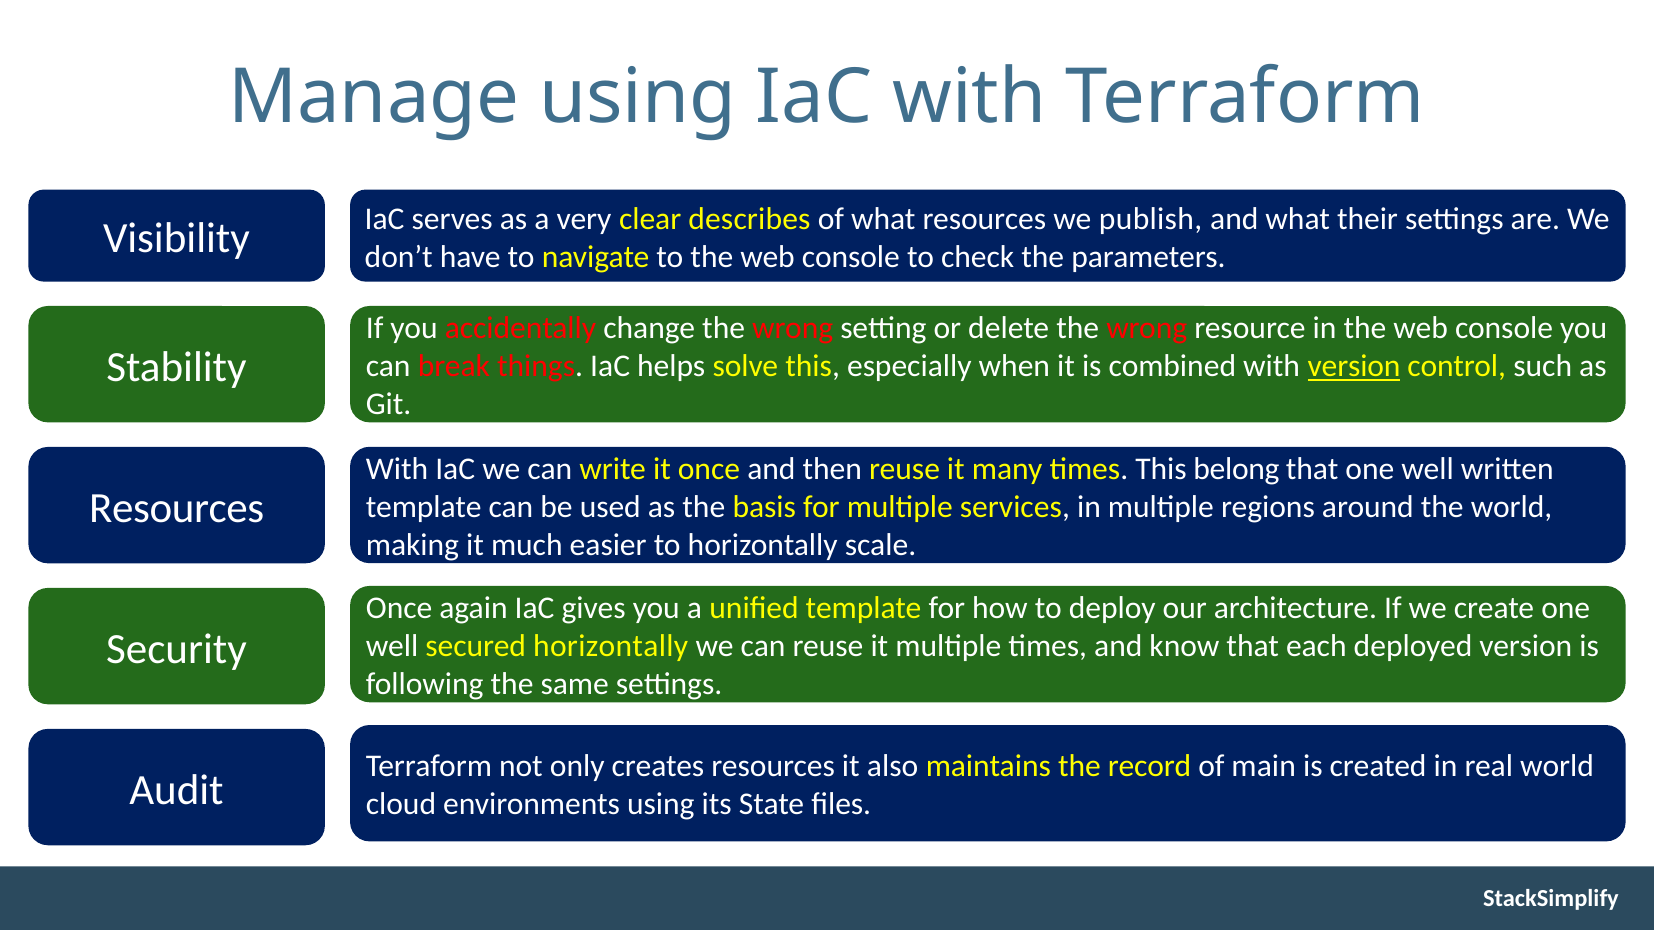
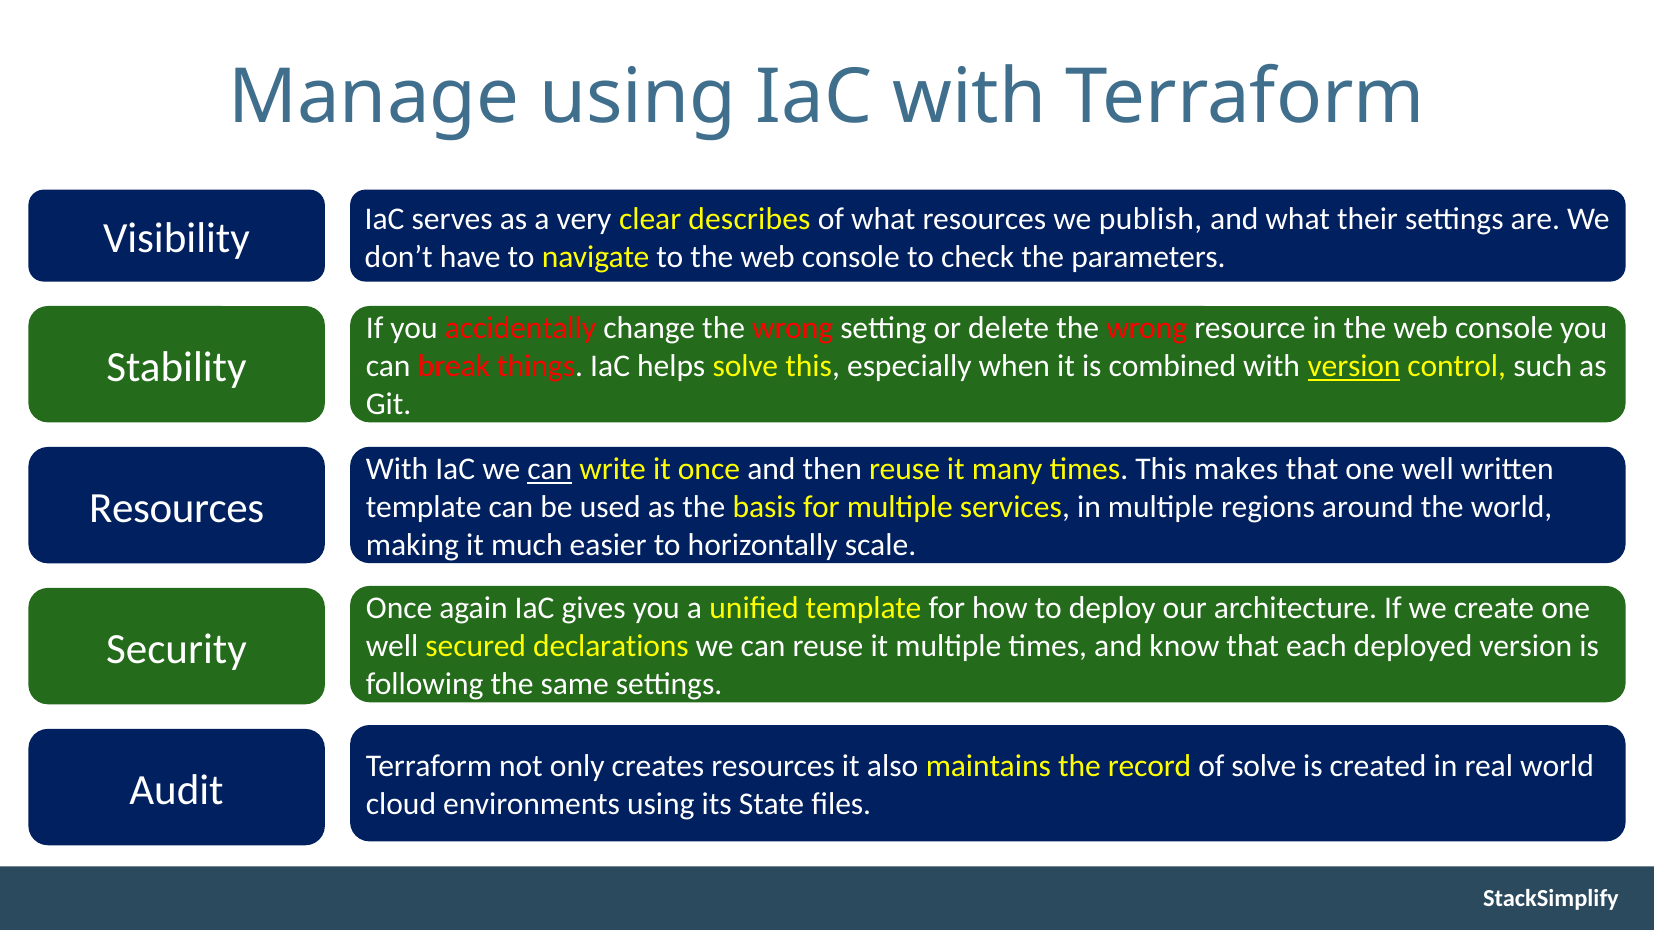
can underline: none -> present (550, 469)
belong: belong -> makes (1236, 469)
secured horizontally: horizontally -> declarations (611, 647)
of main: main -> solve (1264, 767)
